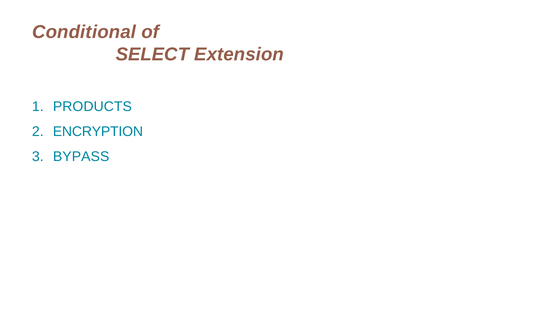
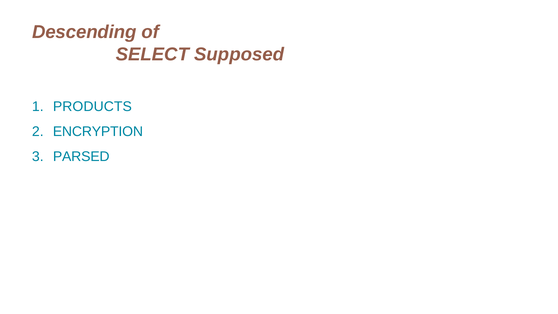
Conditional: Conditional -> Descending (84, 32)
Extension: Extension -> Supposed (239, 54)
BYPASS: BYPASS -> PARSED (81, 157)
